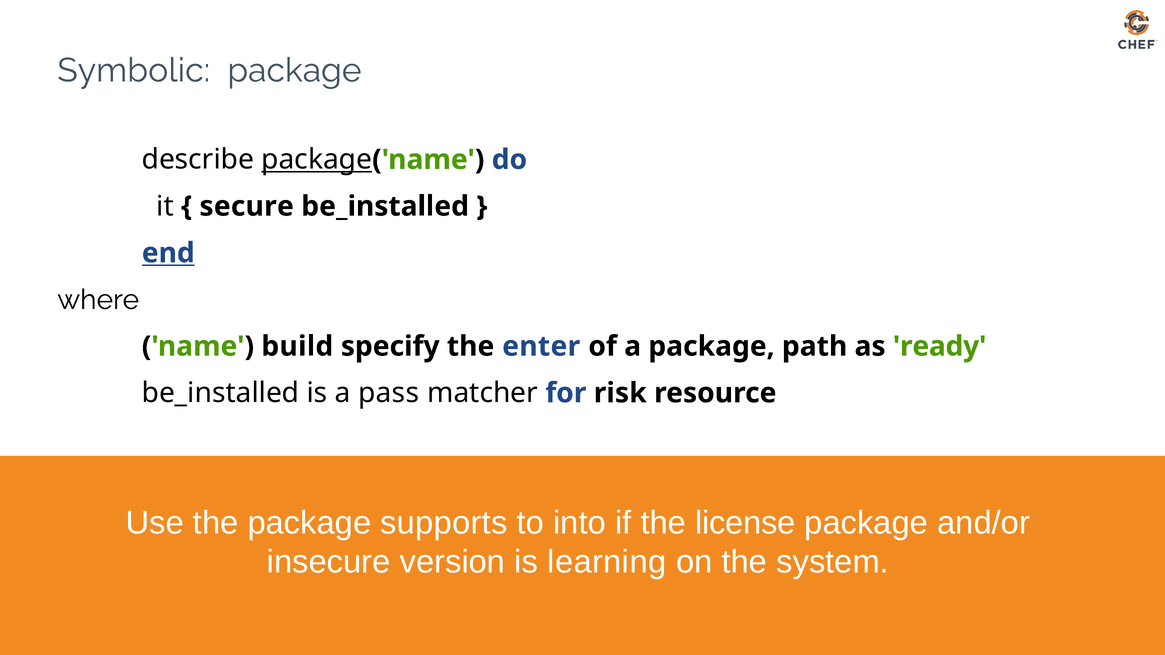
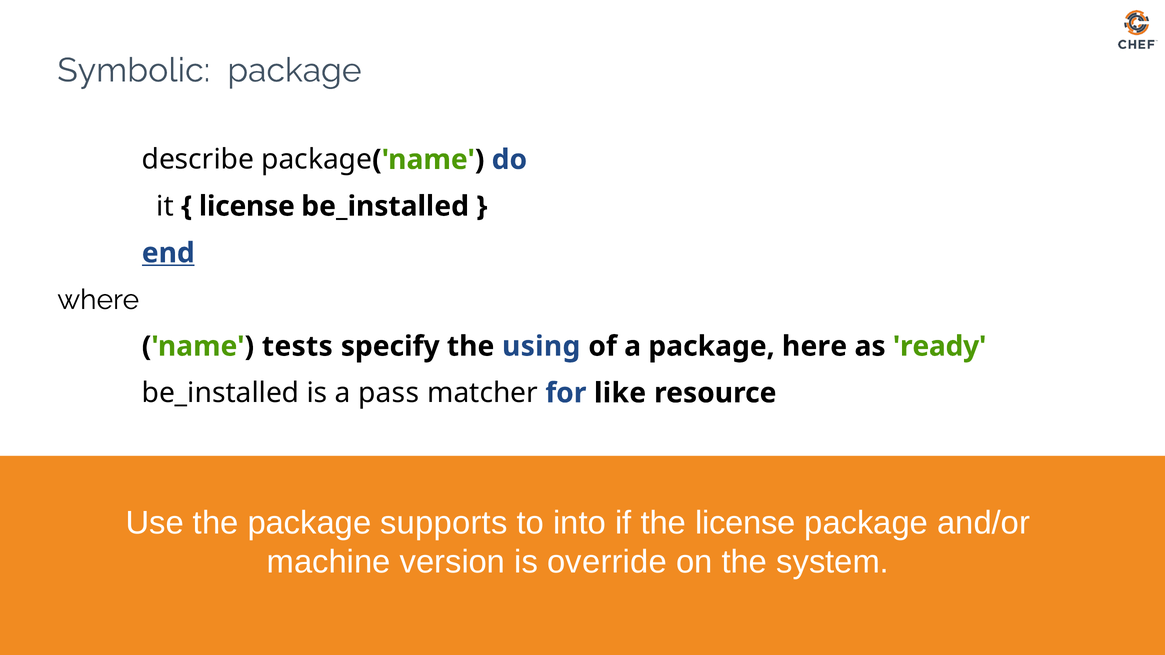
package underline: present -> none (317, 160)
secure: secure -> license (247, 206)
build: build -> tests (297, 347)
enter: enter -> using (541, 347)
path: path -> here (815, 347)
risk: risk -> like (620, 393)
insecure: insecure -> machine (329, 562)
learning: learning -> override (607, 562)
